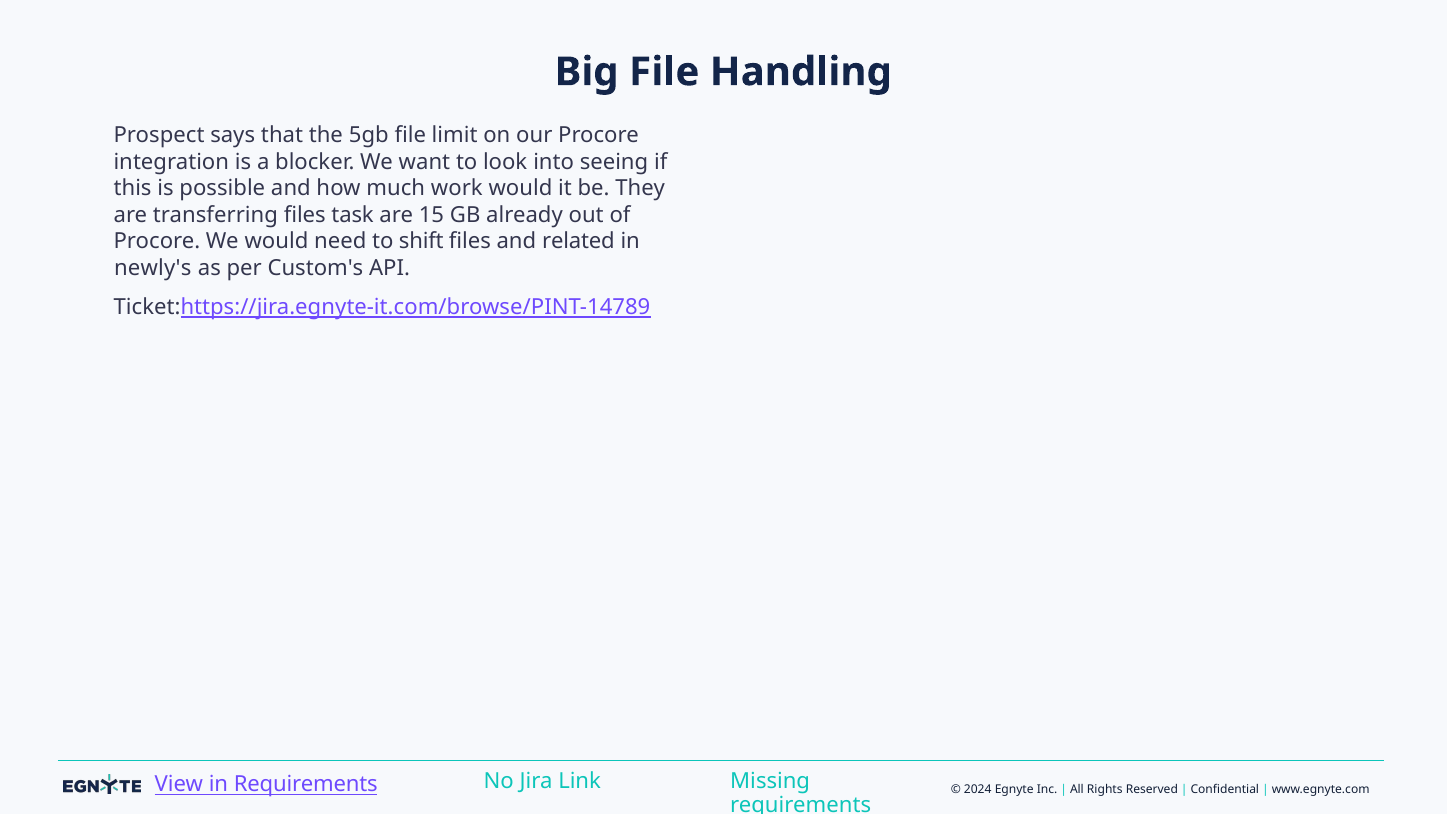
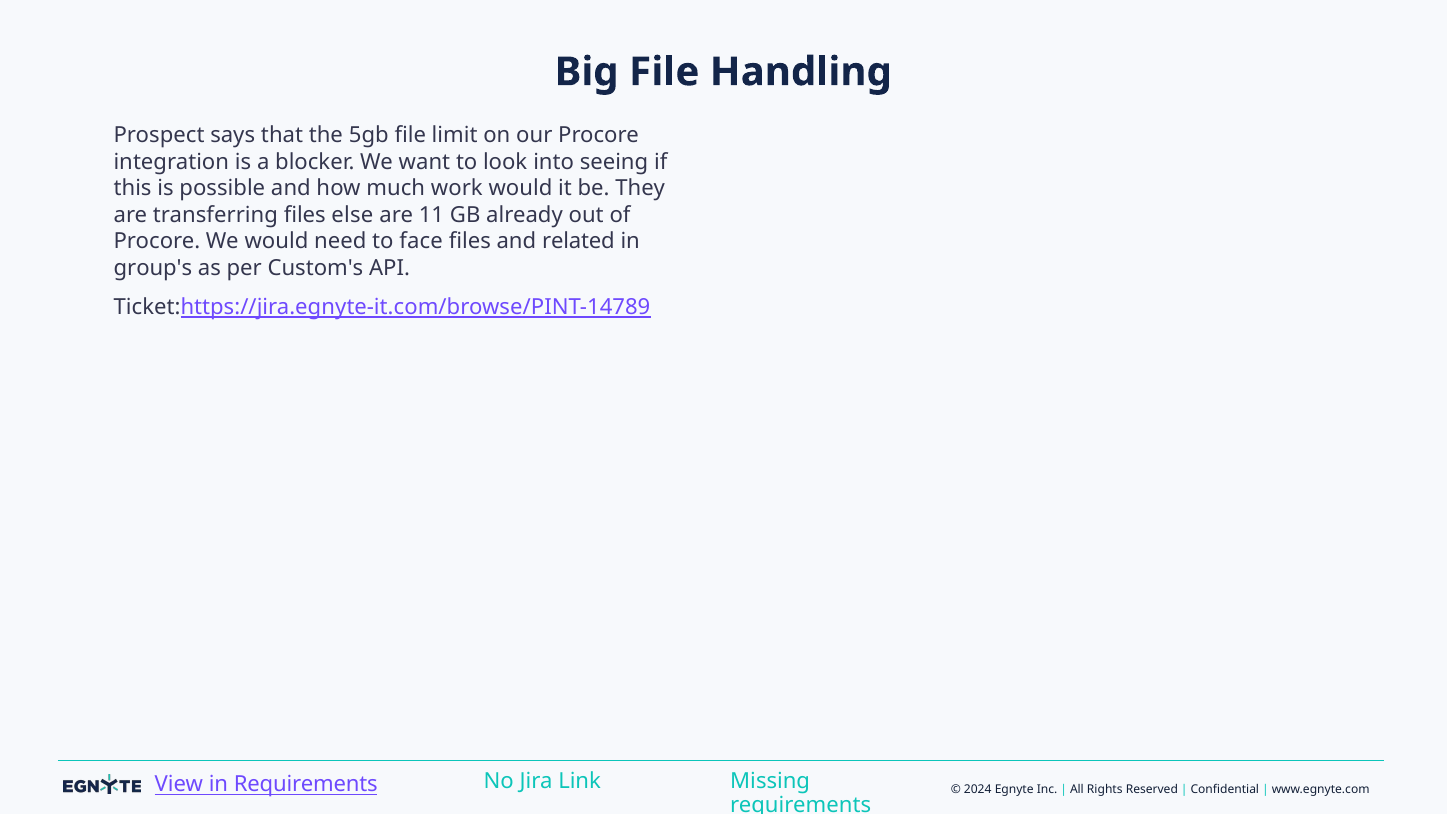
task: task -> else (352, 215)
15: 15 -> 11 (432, 215)
shift: shift -> face (421, 242)
newly's: newly's -> group's (153, 268)
